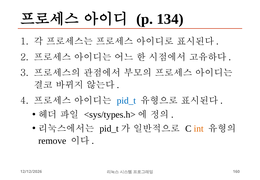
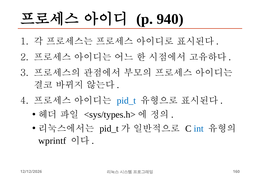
134: 134 -> 940 (170, 19)
int colour: orange -> blue (199, 129)
remove: remove -> wprintf (52, 141)
